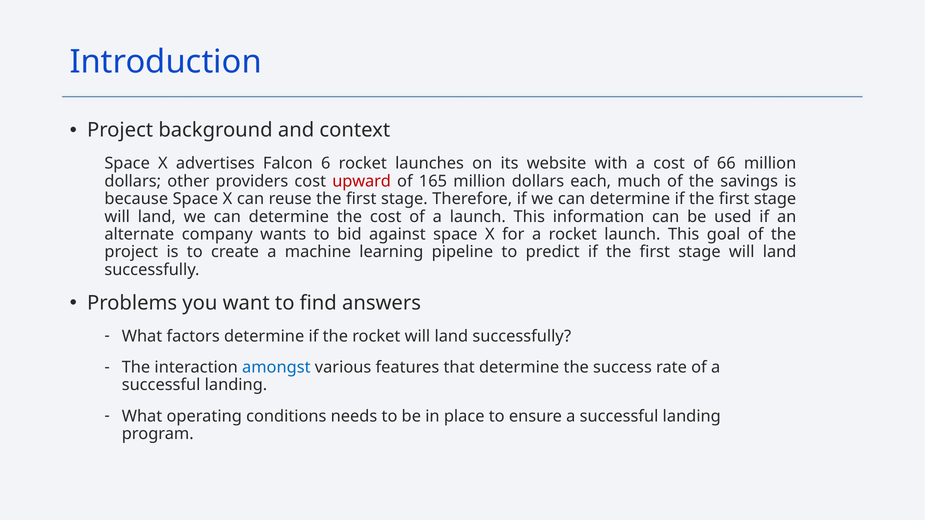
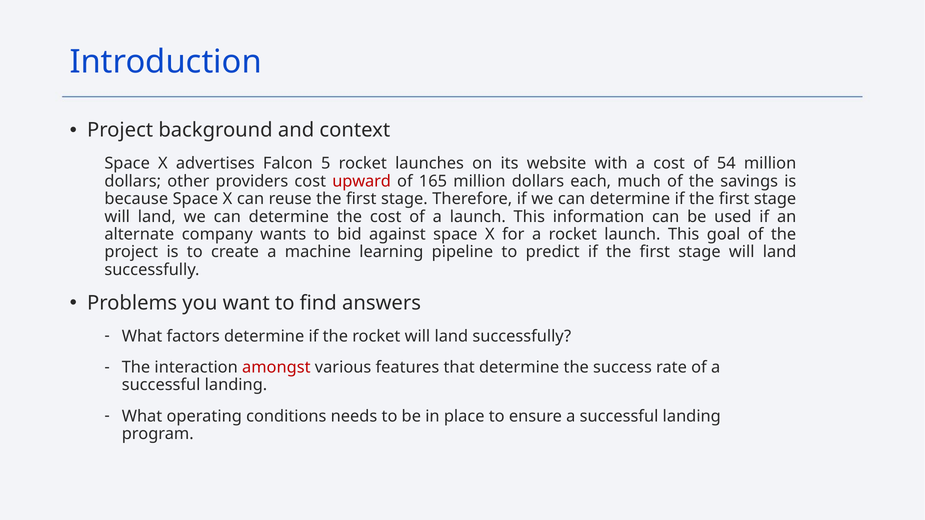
6: 6 -> 5 (326, 164)
66: 66 -> 54 (726, 164)
amongst colour: blue -> red (276, 368)
